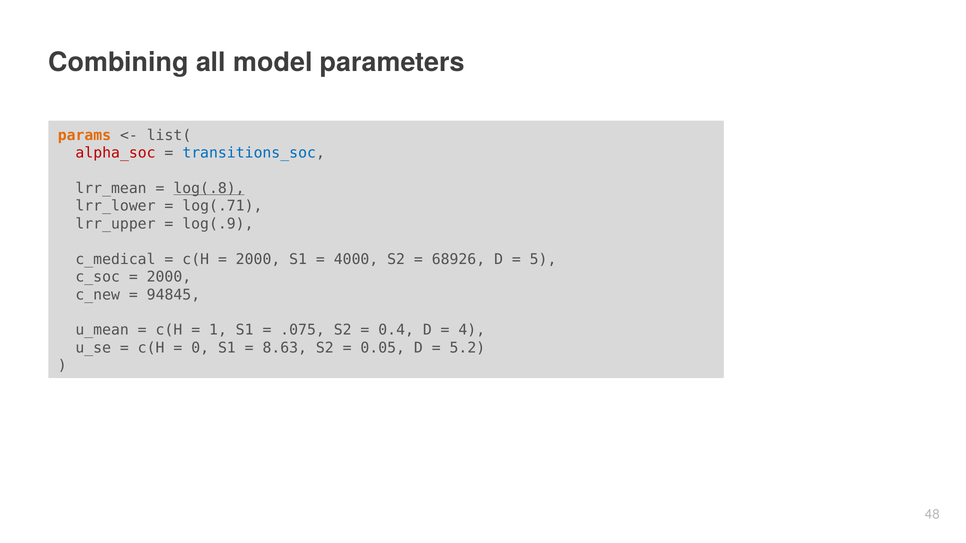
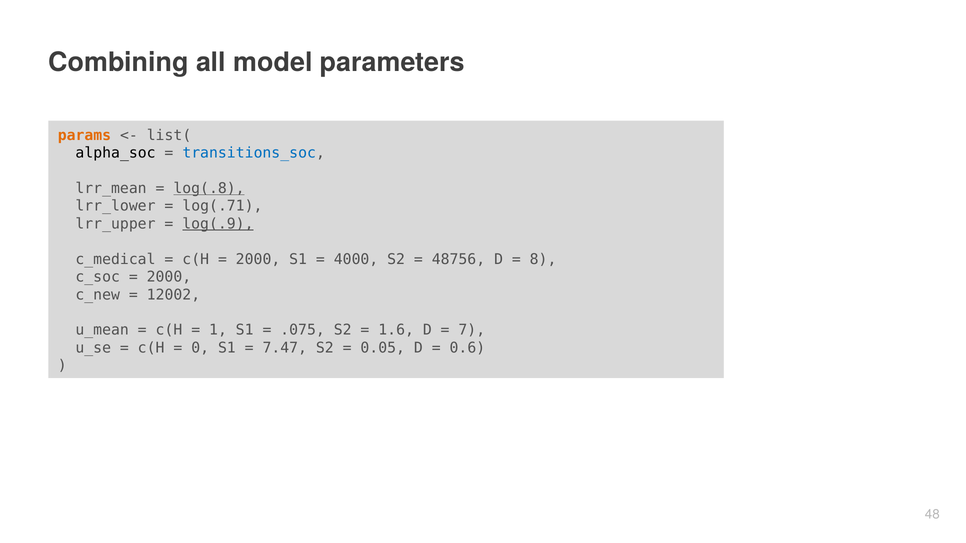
alpha_soc colour: red -> black (116, 153)
log(.9 underline: none -> present (218, 224)
68926: 68926 -> 48756 (458, 259)
5: 5 -> 8 (543, 259)
94845: 94845 -> 12002 (173, 295)
0.4: 0.4 -> 1.6 (396, 330)
4: 4 -> 7 (472, 330)
8.63: 8.63 -> 7.47 (285, 348)
5.2: 5.2 -> 0.6 (467, 348)
